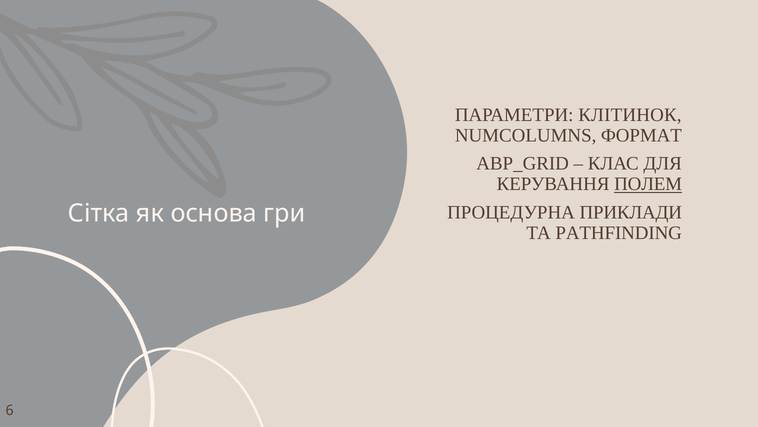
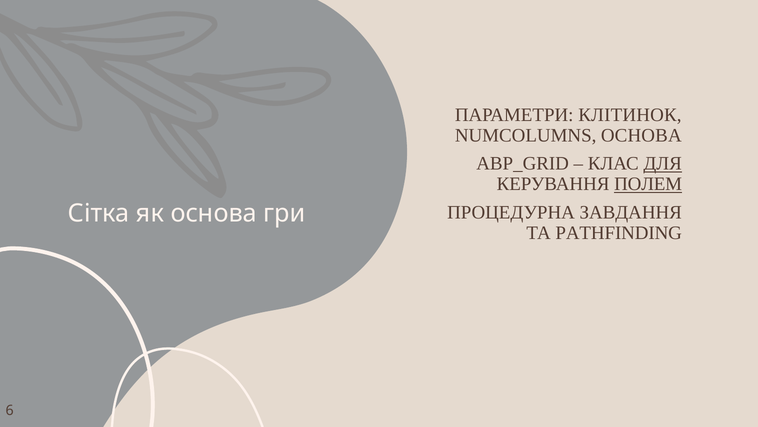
NUMCOLUMNS ФОРМАТ: ФОРМАТ -> ОСНОВА (641, 135)
ДЛЯ underline: none -> present (663, 163)
ПРИКЛАДИ: ПРИКЛАДИ -> ЗАВДАННЯ (631, 212)
